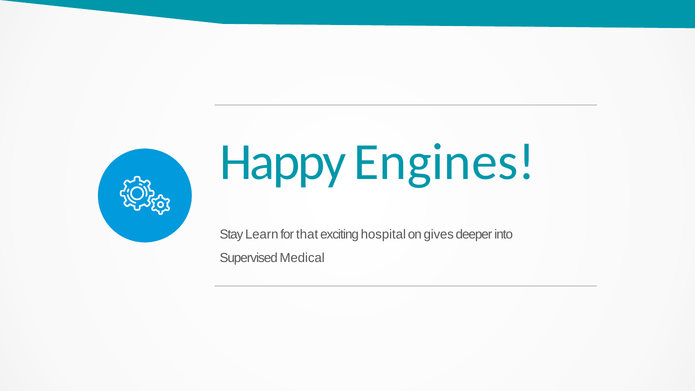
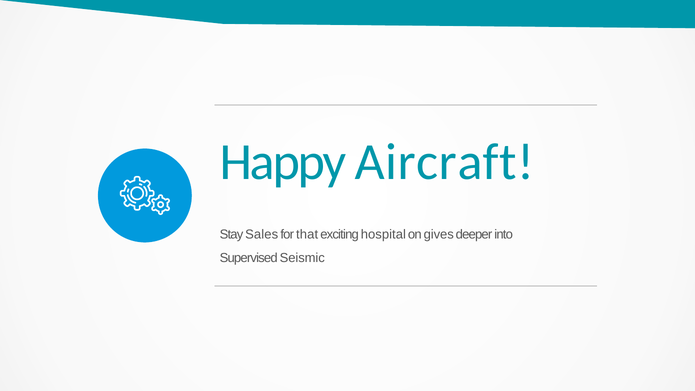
Engines: Engines -> Aircraft (444, 162)
Learn: Learn -> Sales (262, 235)
Medical: Medical -> Seismic (302, 258)
